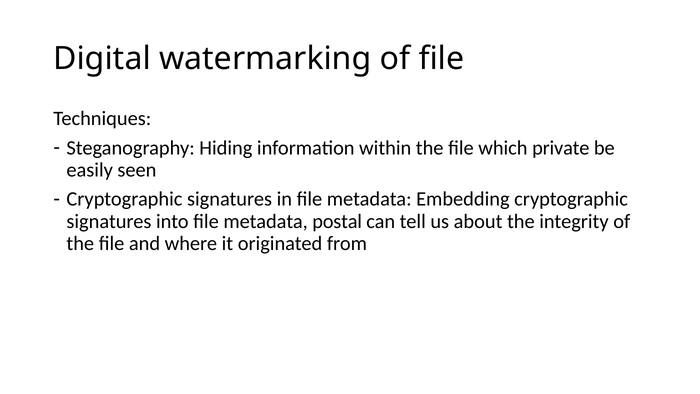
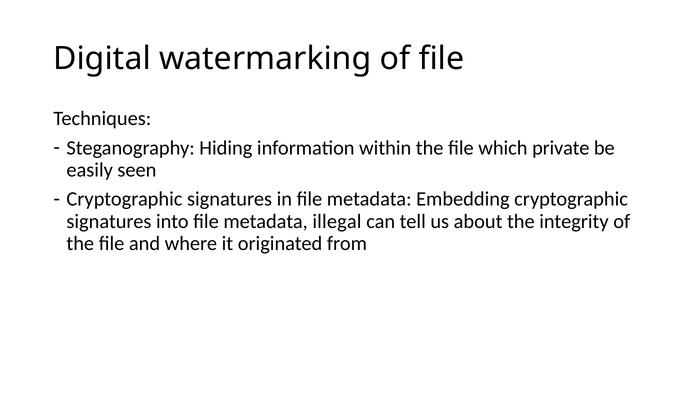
postal: postal -> illegal (337, 221)
